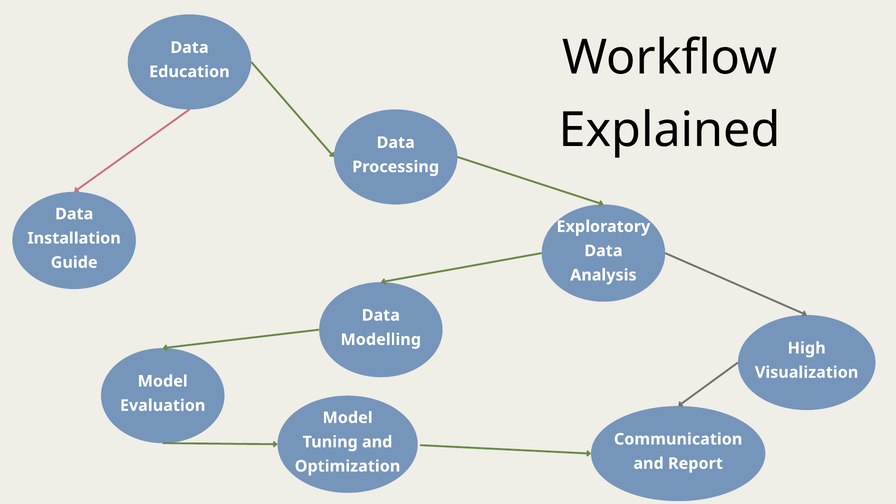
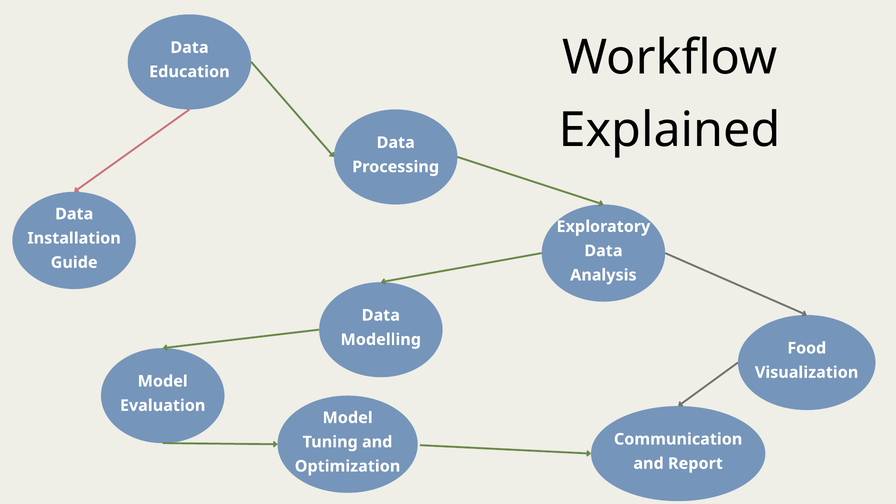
High: High -> Food (807, 348)
